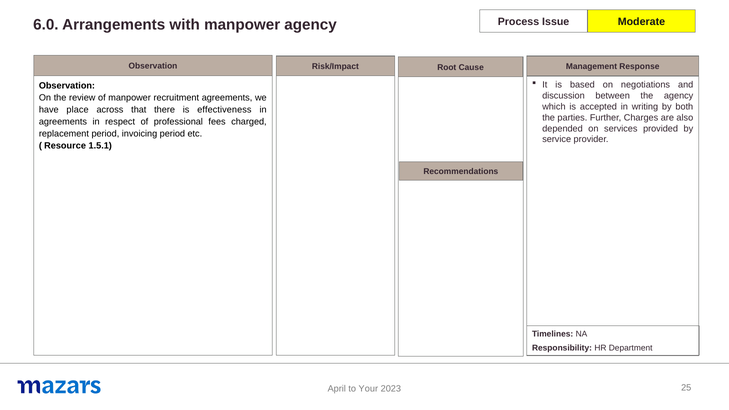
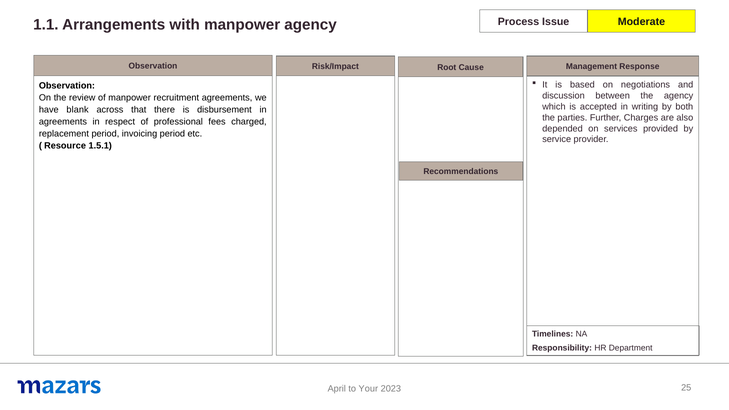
6.0: 6.0 -> 1.1 (46, 25)
place: place -> blank (78, 110)
effectiveness: effectiveness -> disbursement (224, 110)
